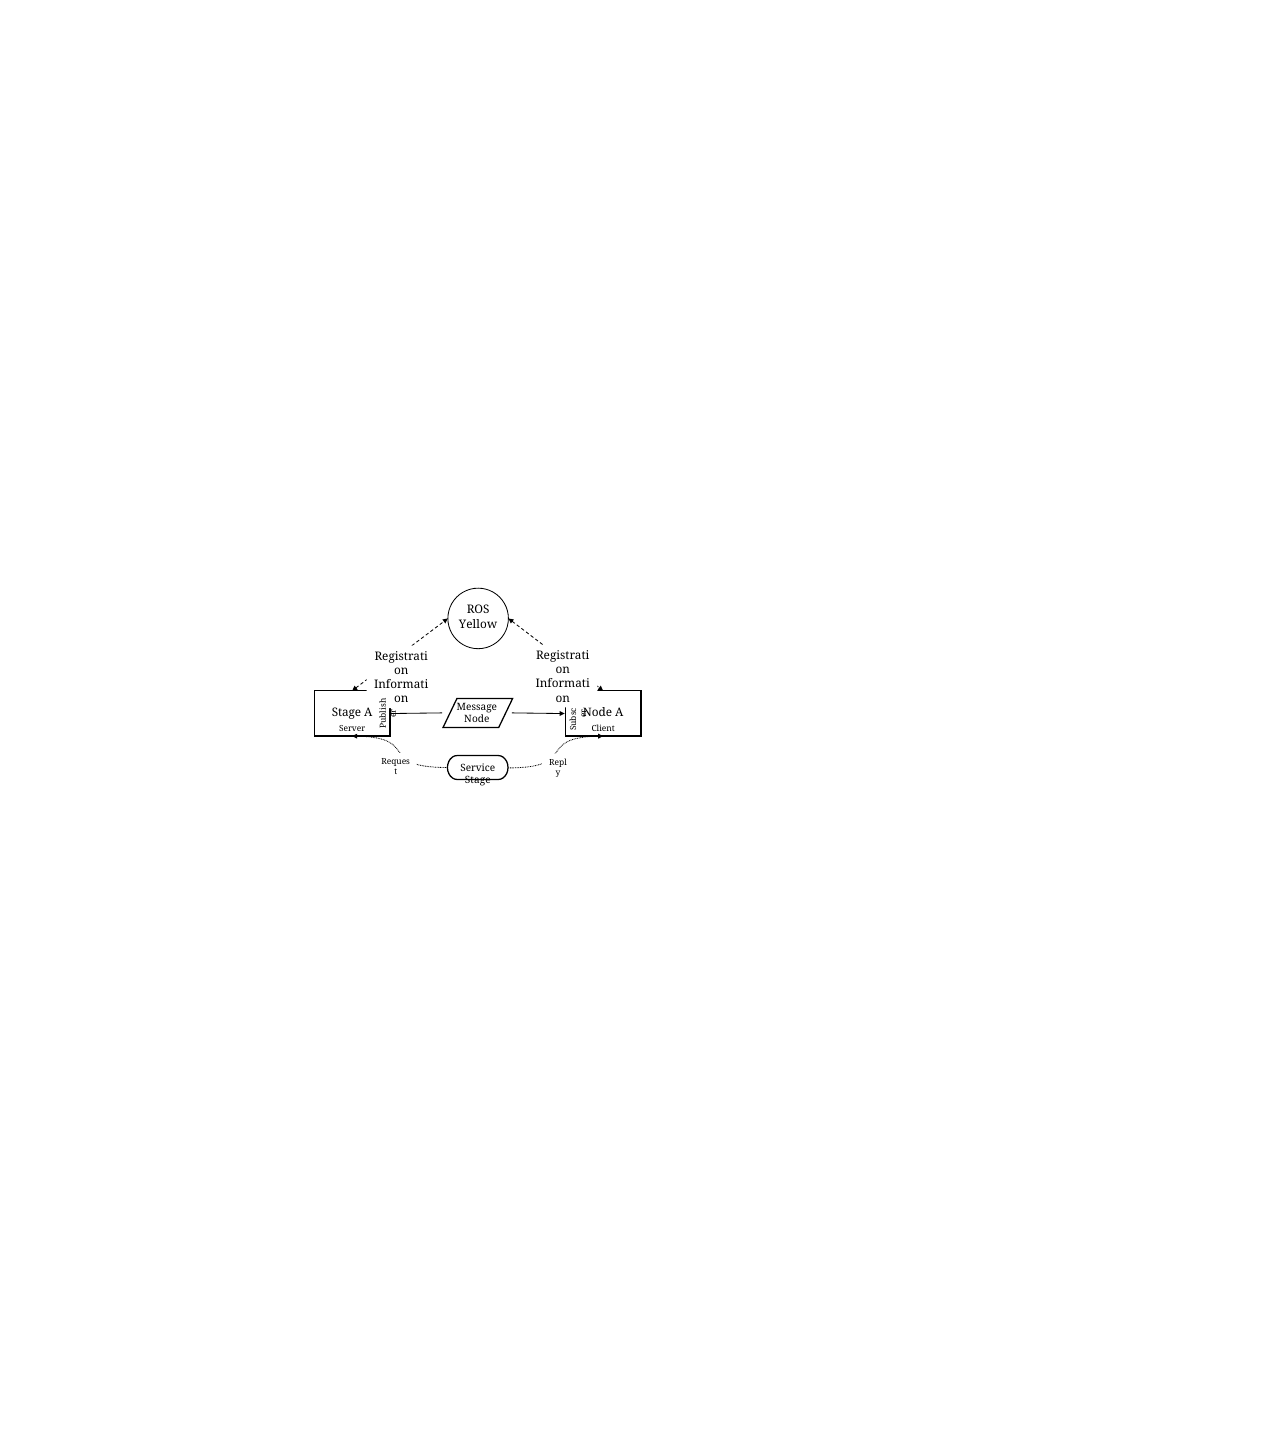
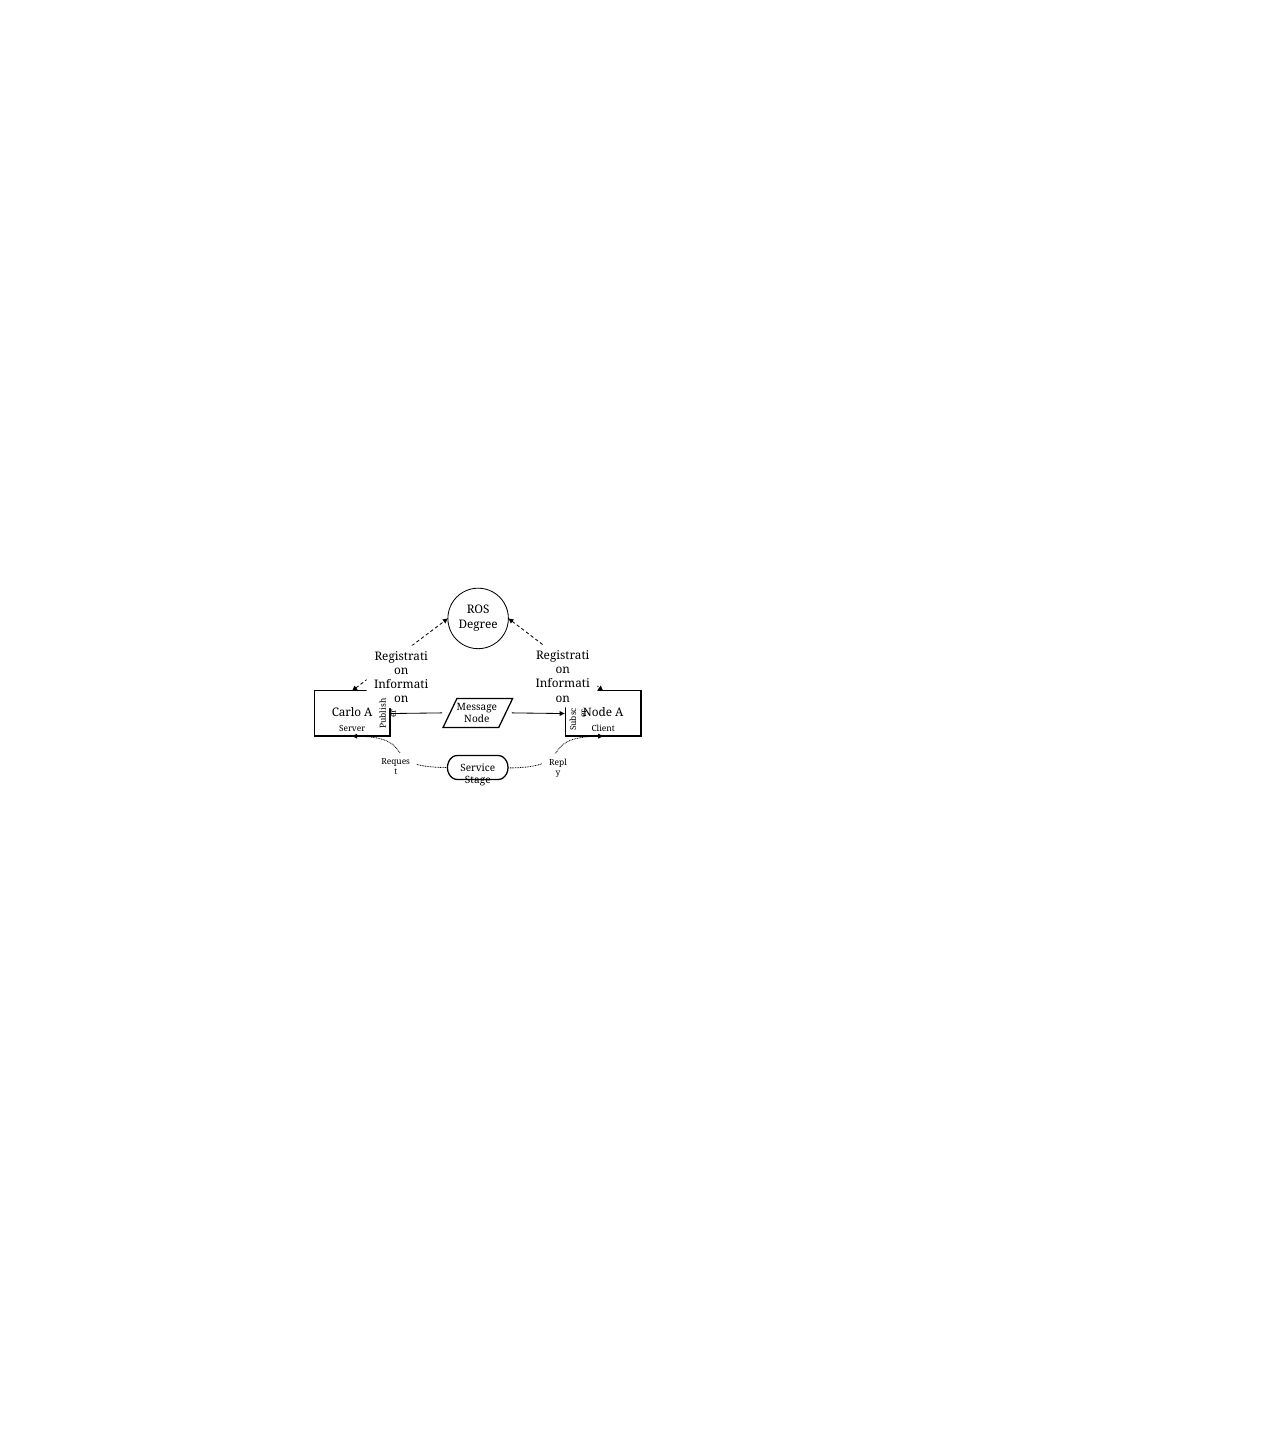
Yellow: Yellow -> Degree (478, 624)
Stage: Stage -> Carlo (347, 713)
